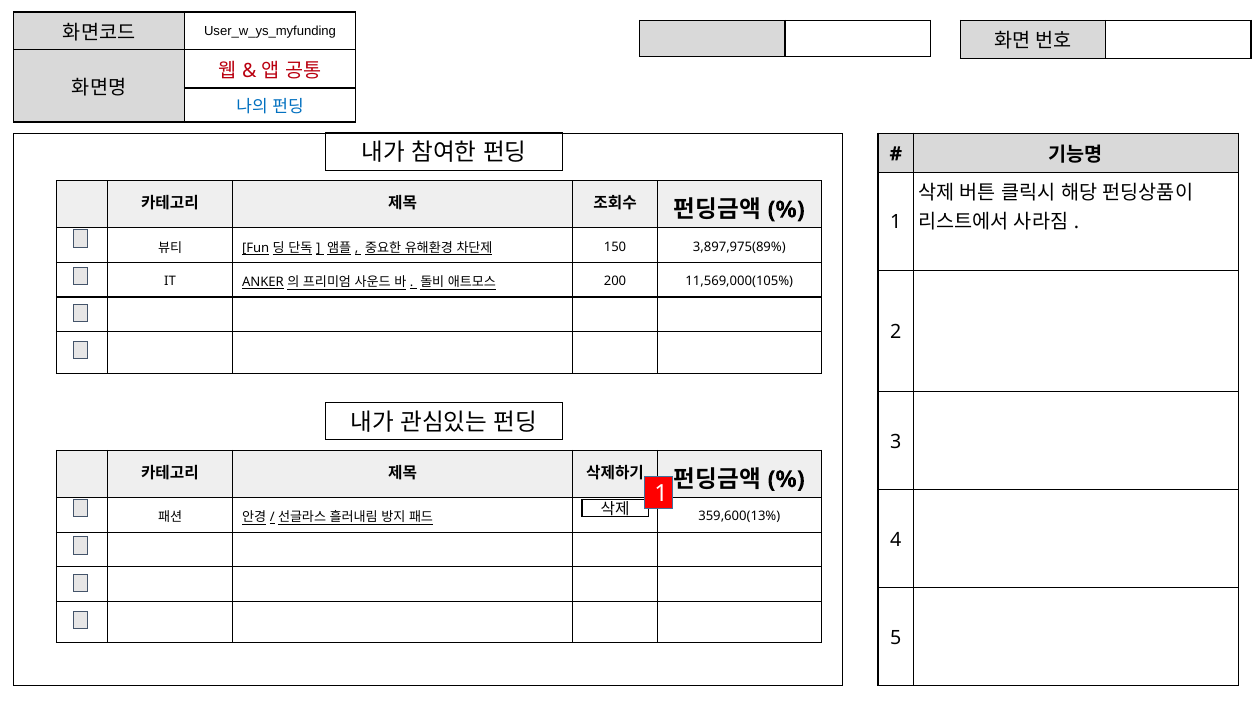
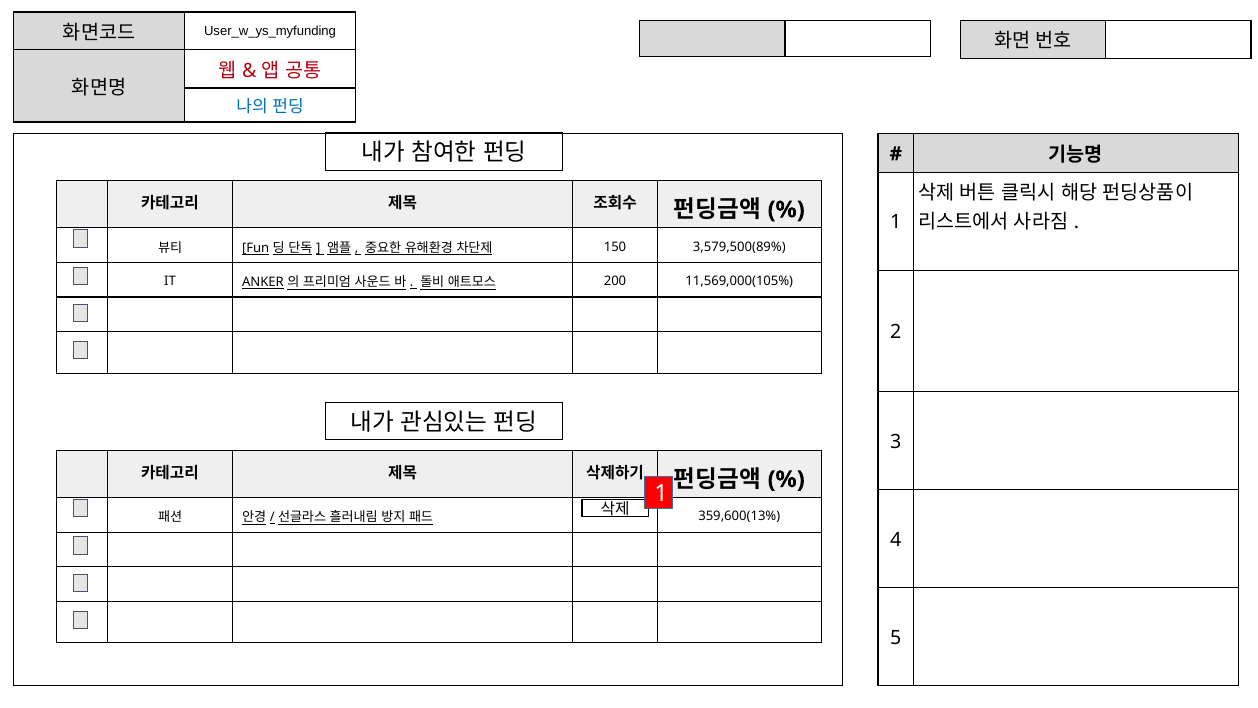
3,897,975(89%: 3,897,975(89% -> 3,579,500(89% (739, 247)
